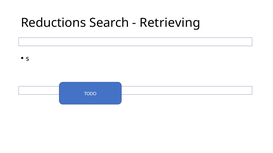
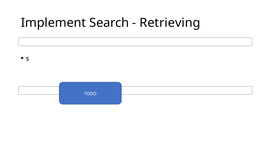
Reductions: Reductions -> Implement (53, 23)
